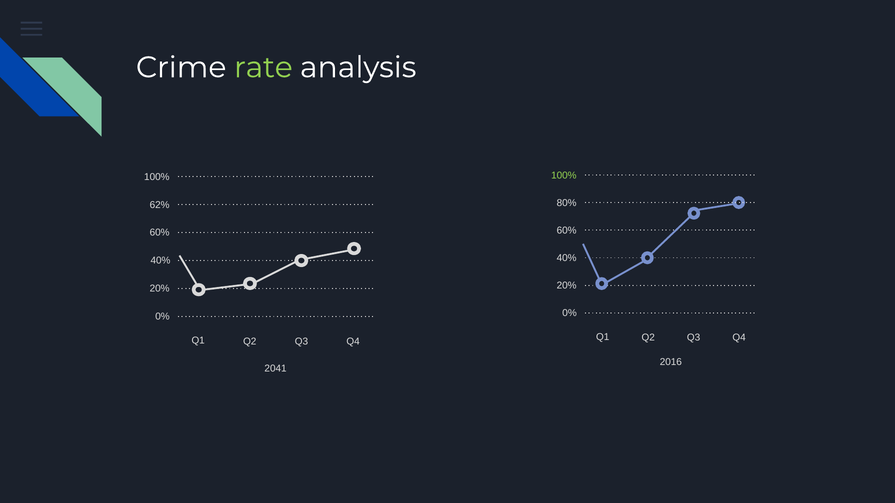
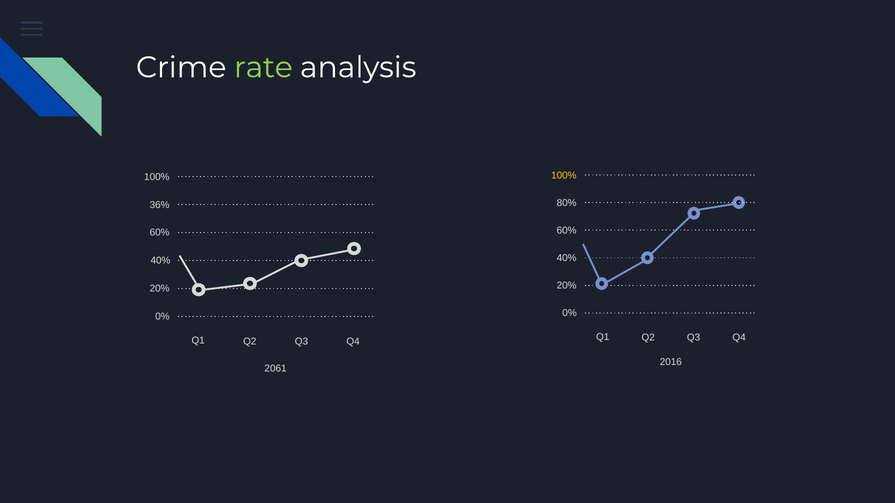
100% colour: light green -> yellow (564, 176)
62%: 62% -> 36% (160, 205)
2041: 2041 -> 2061 (276, 369)
